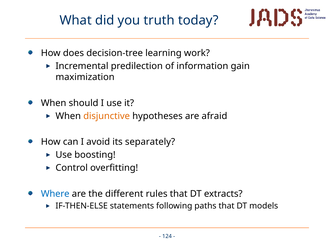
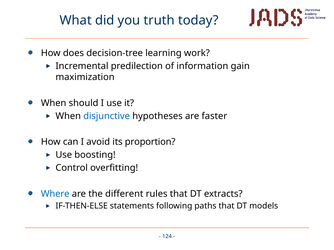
disjunctive colour: orange -> blue (107, 116)
afraid: afraid -> faster (214, 116)
separately: separately -> proportion (150, 142)
